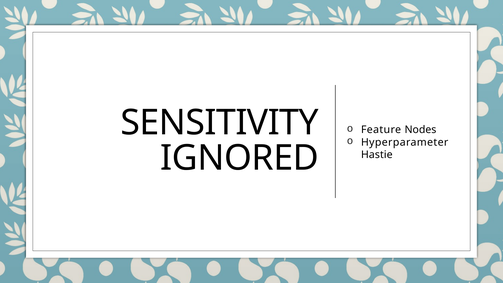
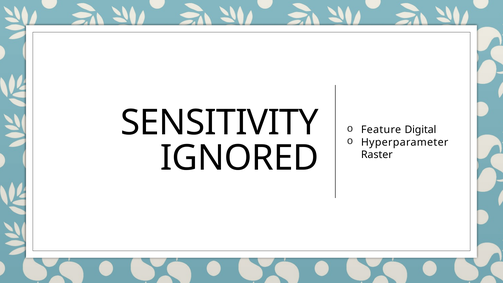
Nodes: Nodes -> Digital (420, 130)
Hastie: Hastie -> Raster (377, 155)
